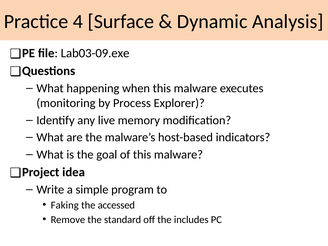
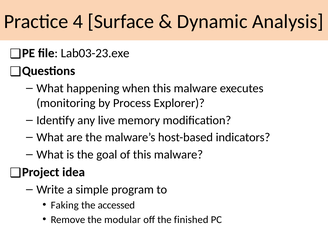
Lab03-09.exe: Lab03-09.exe -> Lab03-23.exe (95, 53)
standard: standard -> modular (122, 220)
includes: includes -> finished (191, 220)
